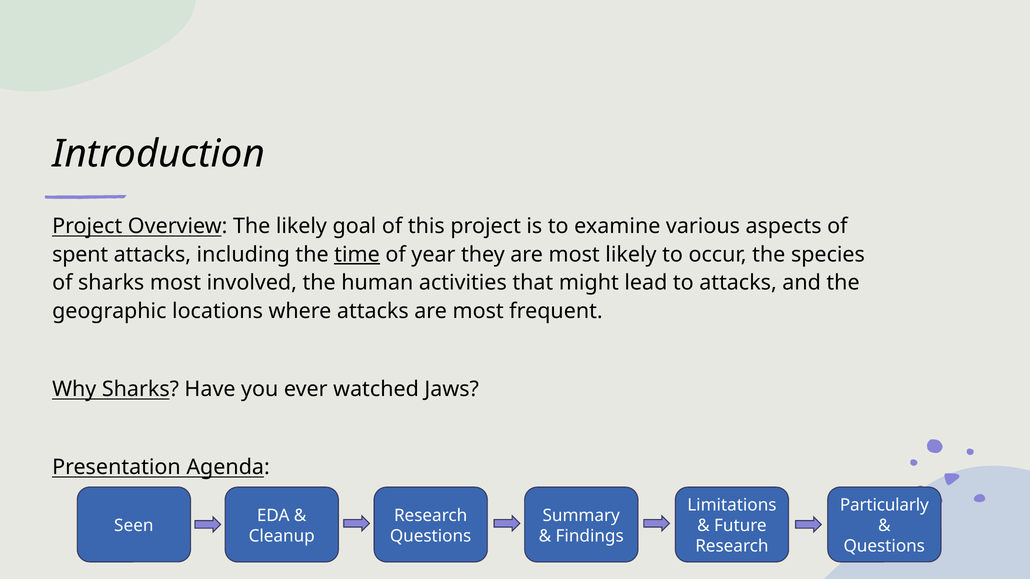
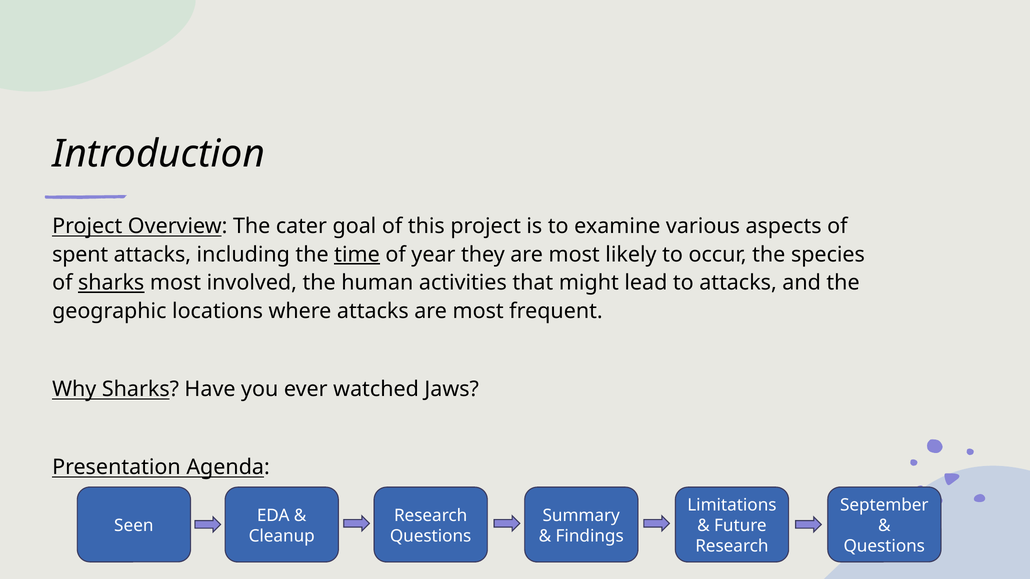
The likely: likely -> cater (301, 226)
sharks underline: none -> present (111, 283)
Particularly: Particularly -> September (884, 505)
